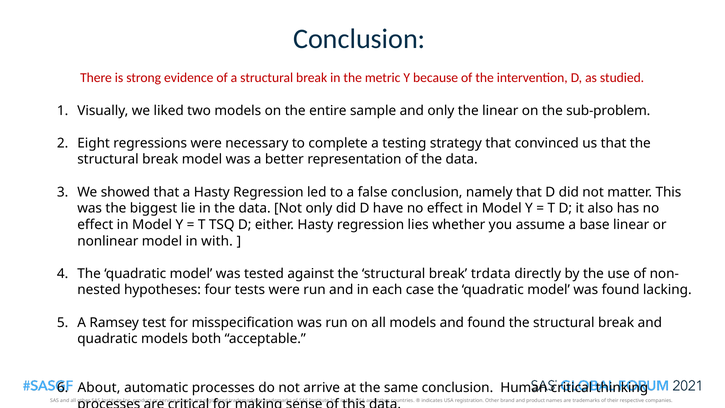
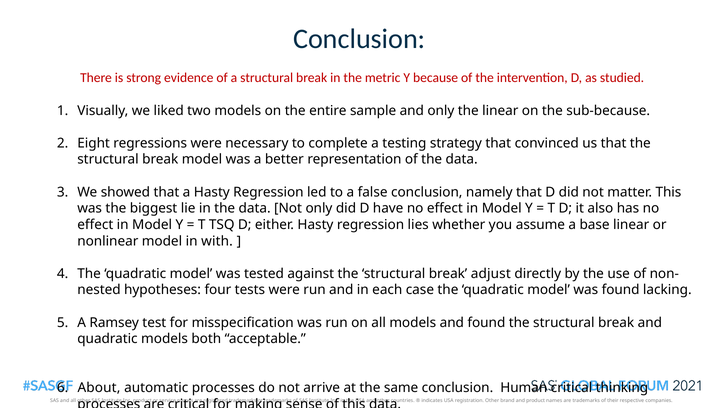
sub-problem: sub-problem -> sub-because (608, 111)
trdata: trdata -> adjust (491, 274)
